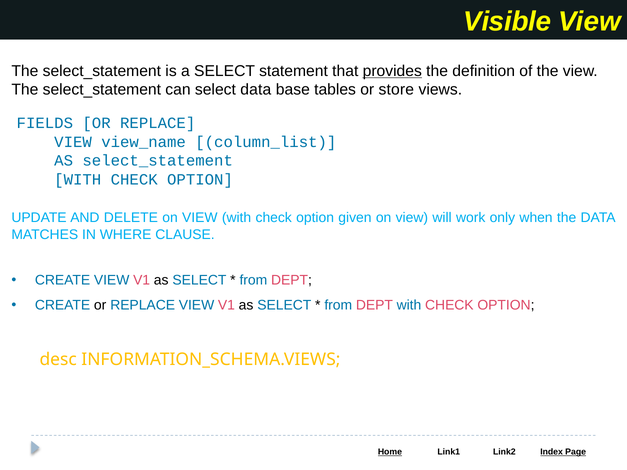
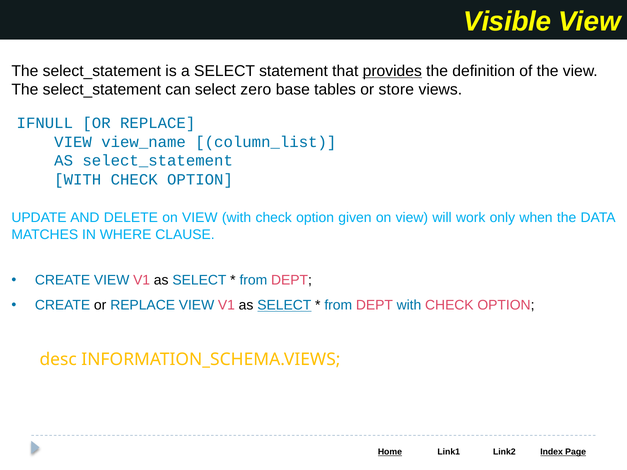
select data: data -> zero (256, 90)
FIELDS: FIELDS -> IFNULL (45, 123)
SELECT underline: none -> present (284, 305)
